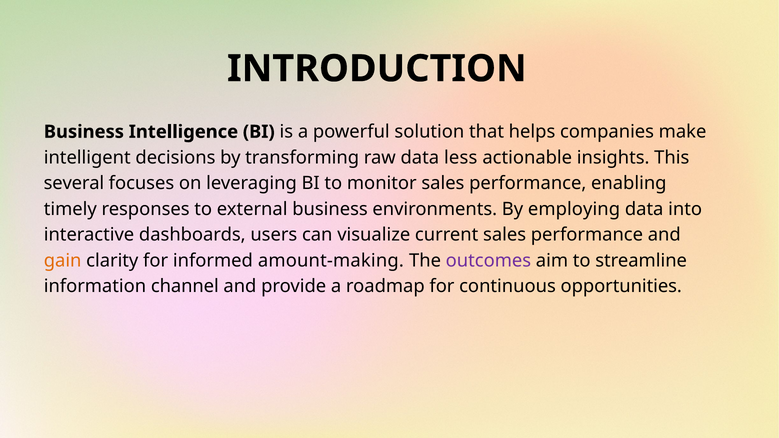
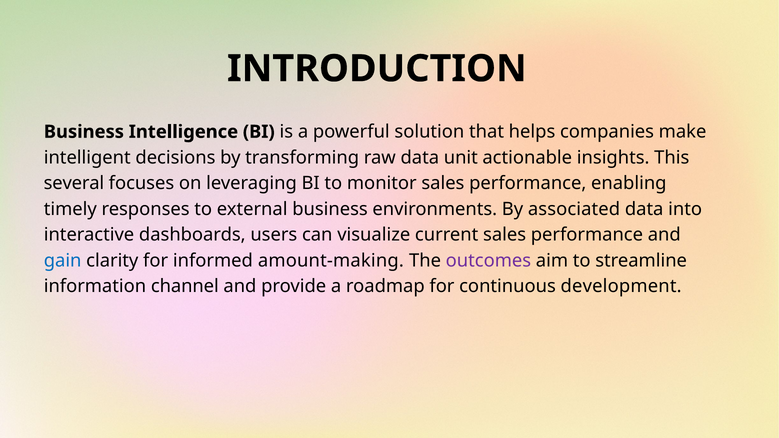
less: less -> unit (461, 158)
employing: employing -> associated (574, 209)
gain colour: orange -> blue (63, 261)
opportunities: opportunities -> development (621, 286)
